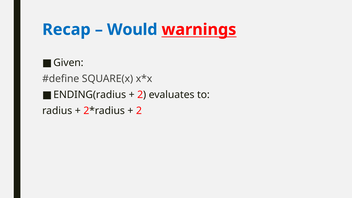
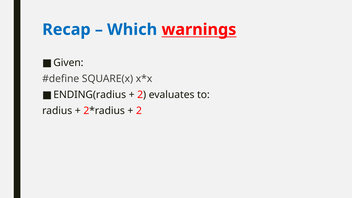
Would: Would -> Which (132, 30)
